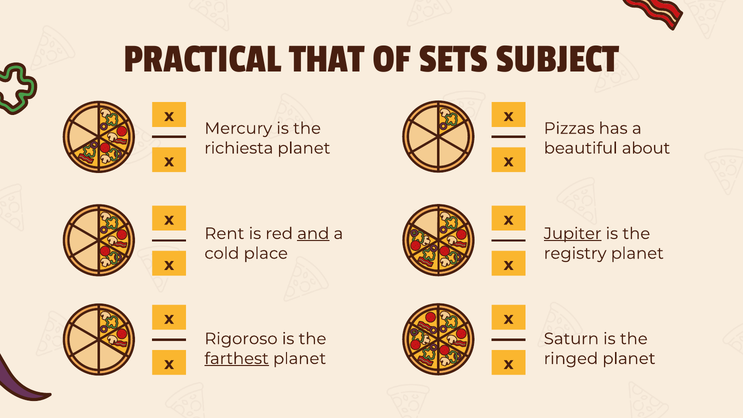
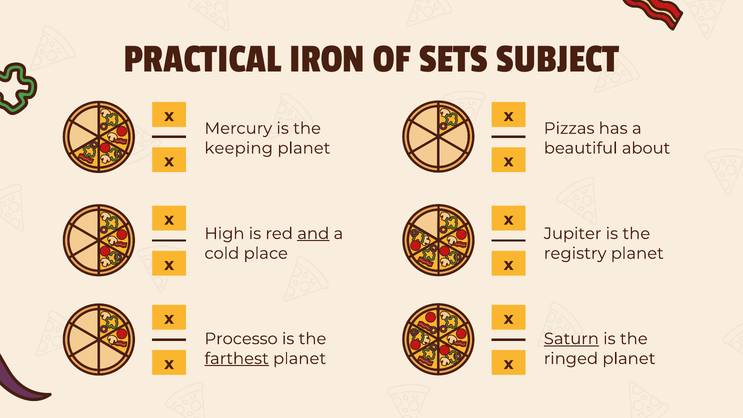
THAT: THAT -> IRON (327, 58)
richiesta: richiesta -> keeping (239, 148)
Rent: Rent -> High (224, 234)
Jupiter underline: present -> none (573, 234)
Rigoroso: Rigoroso -> Processo (241, 339)
Saturn underline: none -> present (571, 339)
